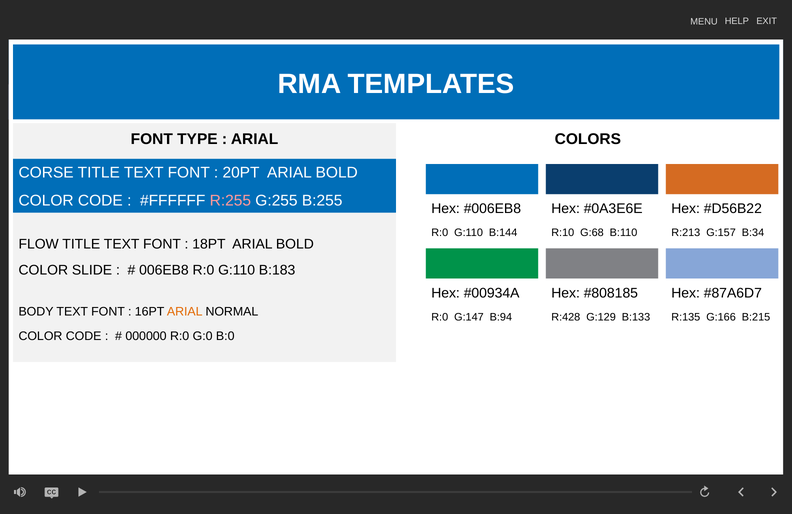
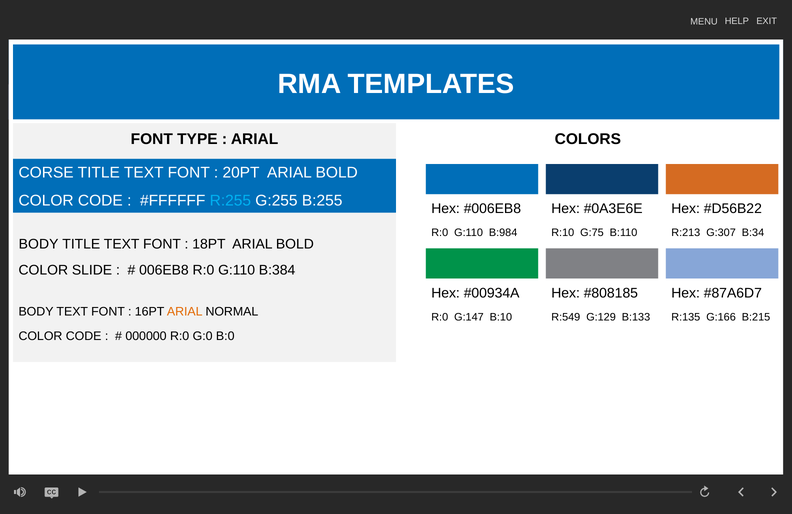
R:255 colour: pink -> light blue (230, 201)
B:144: B:144 -> B:984 (503, 233)
G:68: G:68 -> G:75 (592, 233)
G:157: G:157 -> G:307 (721, 233)
FLOW: FLOW -> BODY (39, 244)
B:183: B:183 -> B:384 (277, 270)
B:94: B:94 -> B:10 (501, 317)
R:428: R:428 -> R:549 (566, 317)
